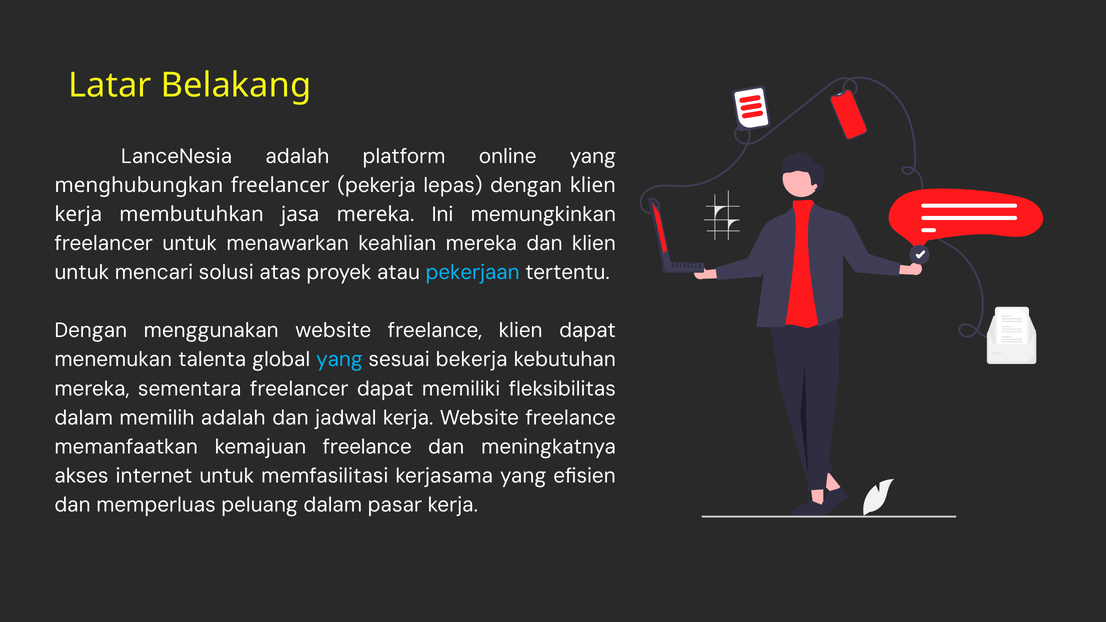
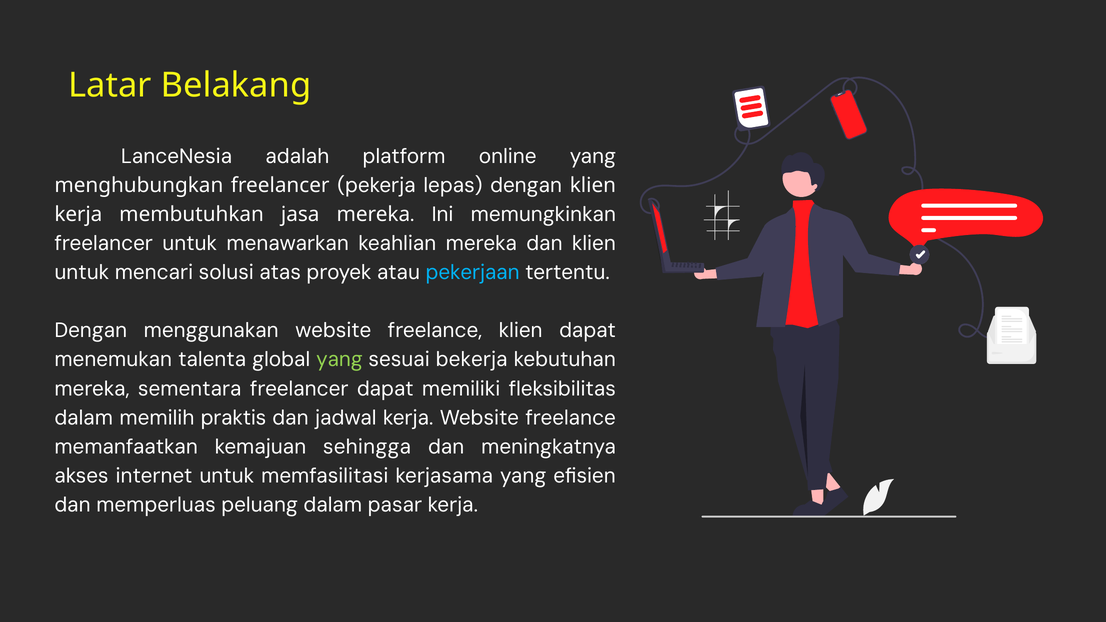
yang colour: light blue -> light green (339, 360)
memilih adalah: adalah -> praktis (233, 418)
kemajuan freelance: freelance -> sehingga (367, 447)
